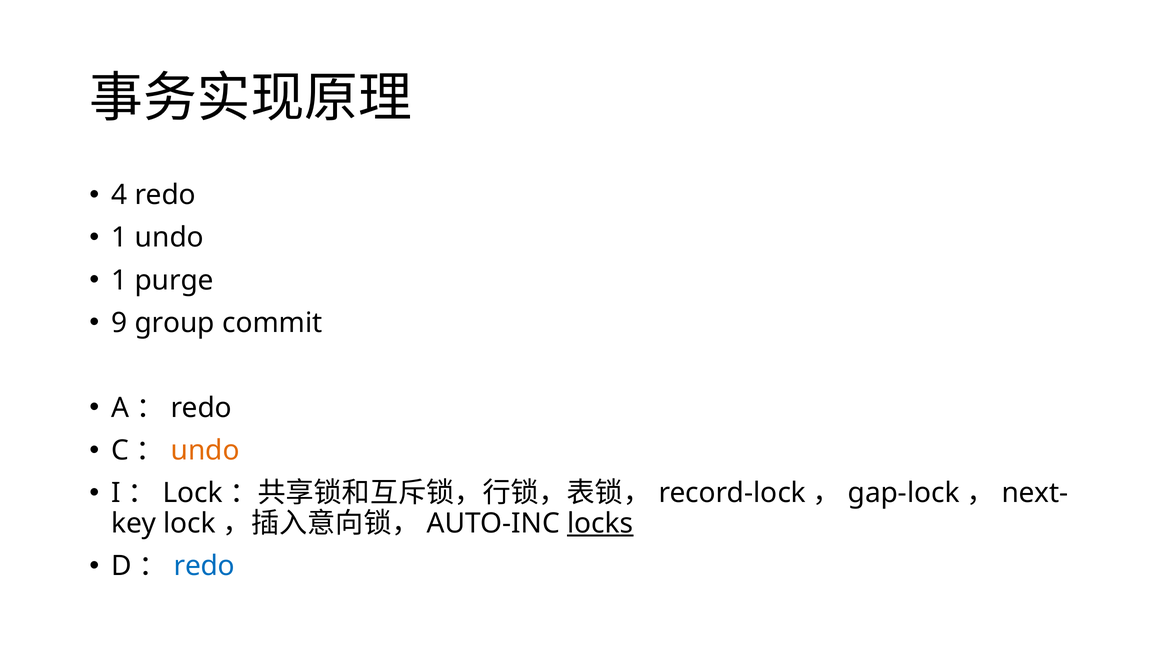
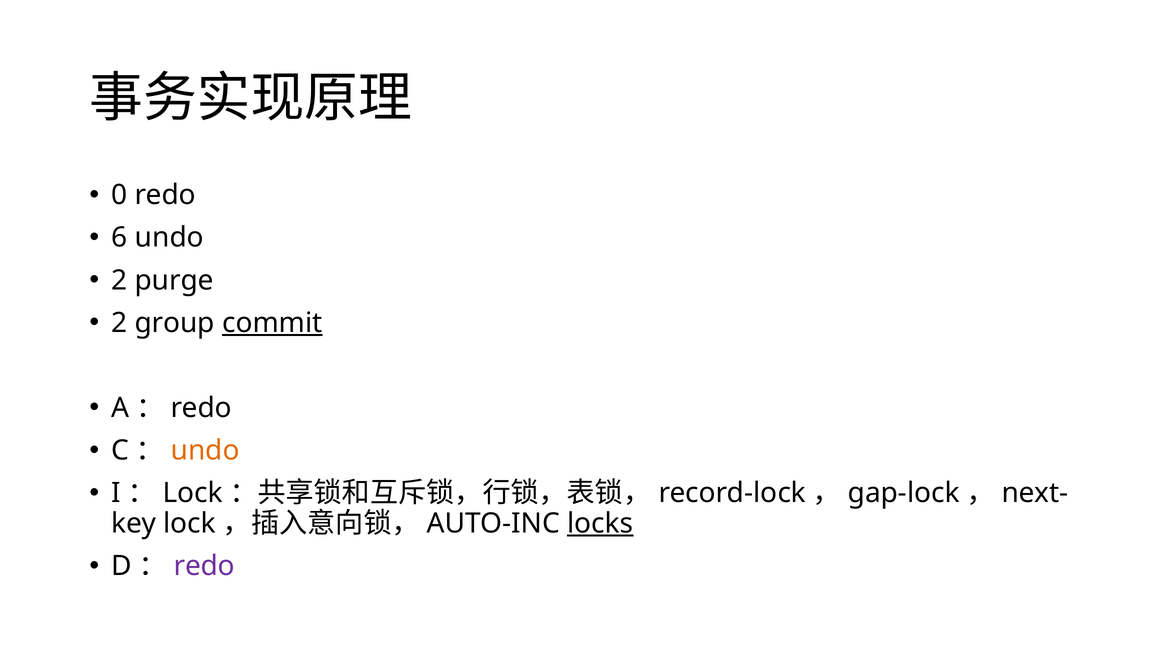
4: 4 -> 0 (119, 195)
1: 1 -> 6 (119, 238)
1: 1 -> 2 (119, 280)
9: 9 -> 2 (119, 323)
commit underline: none -> present (272, 323)
redo colour: blue -> purple (204, 566)
